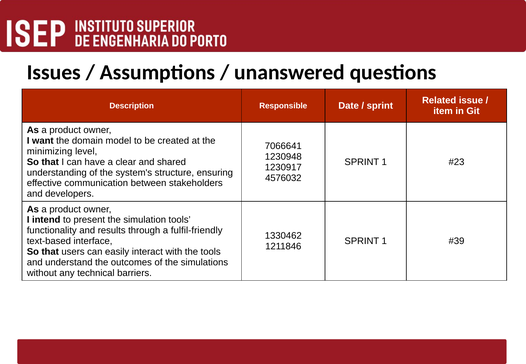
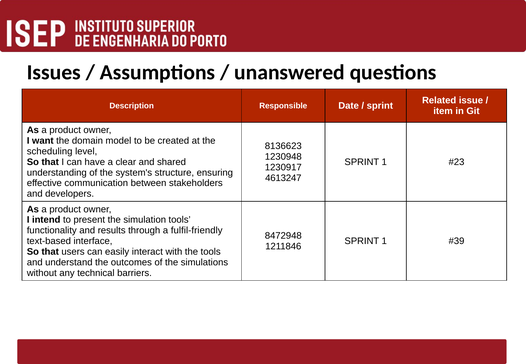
7066641: 7066641 -> 8136623 (283, 146)
minimizing: minimizing -> scheduling (50, 151)
4576032: 4576032 -> 4613247 (283, 178)
1330462: 1330462 -> 8472948 (283, 236)
